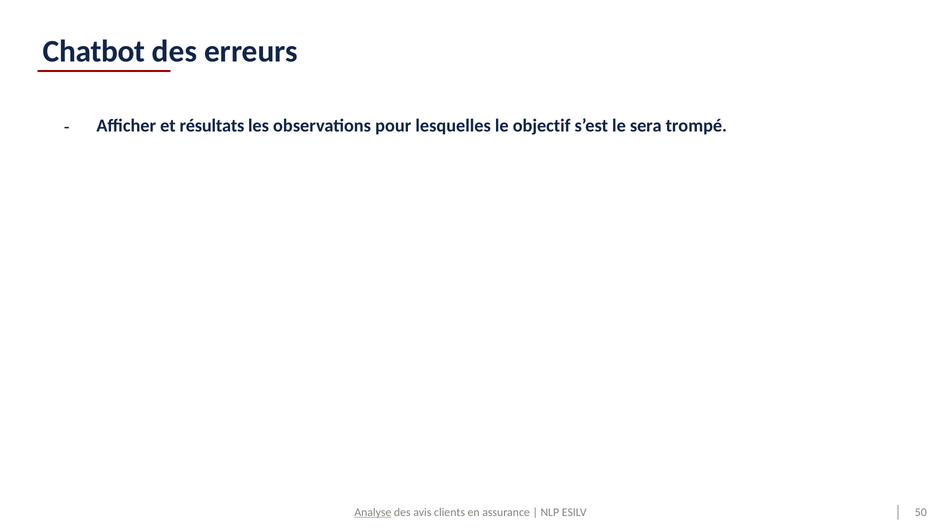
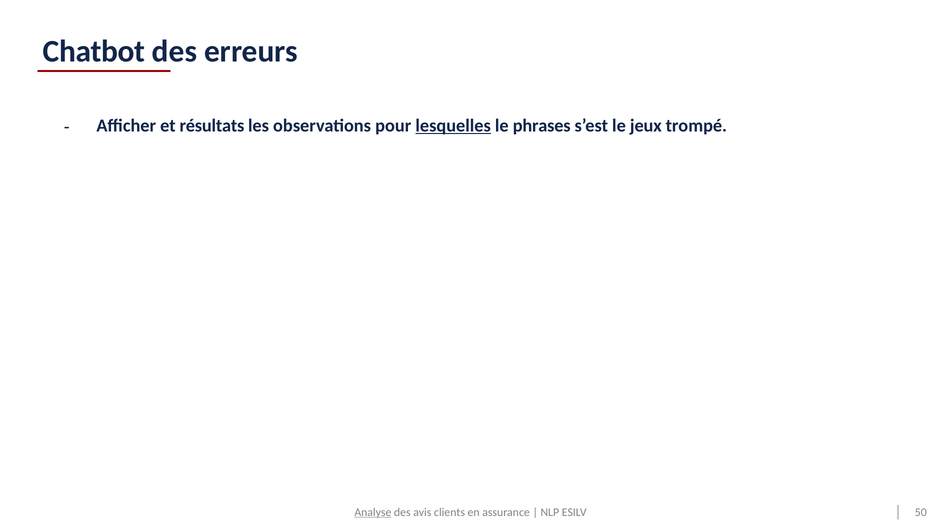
lesquelles underline: none -> present (453, 126)
objectif: objectif -> phrases (542, 126)
sera: sera -> jeux (646, 126)
